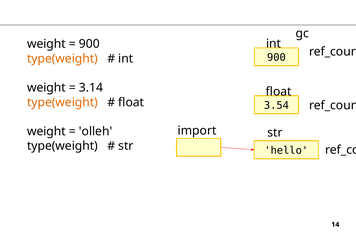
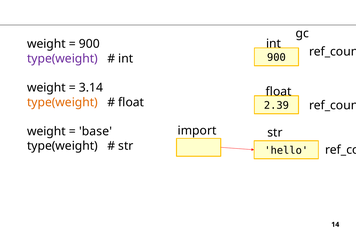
type(weight colour: orange -> purple (62, 59)
3.54: 3.54 -> 2.39 (276, 105)
olleh: olleh -> base (96, 131)
